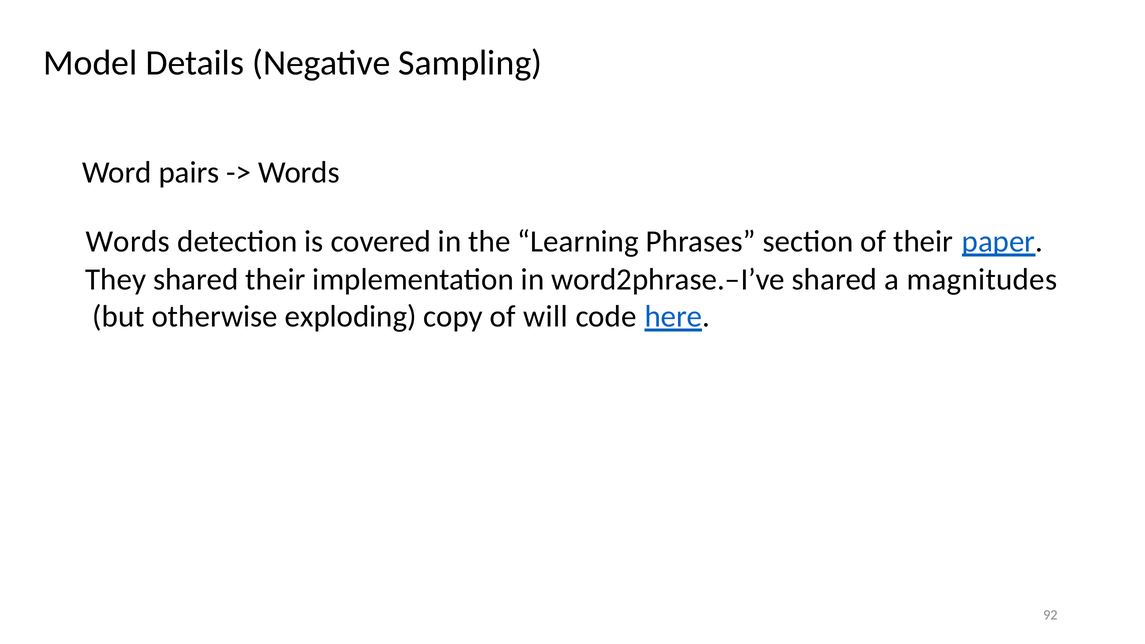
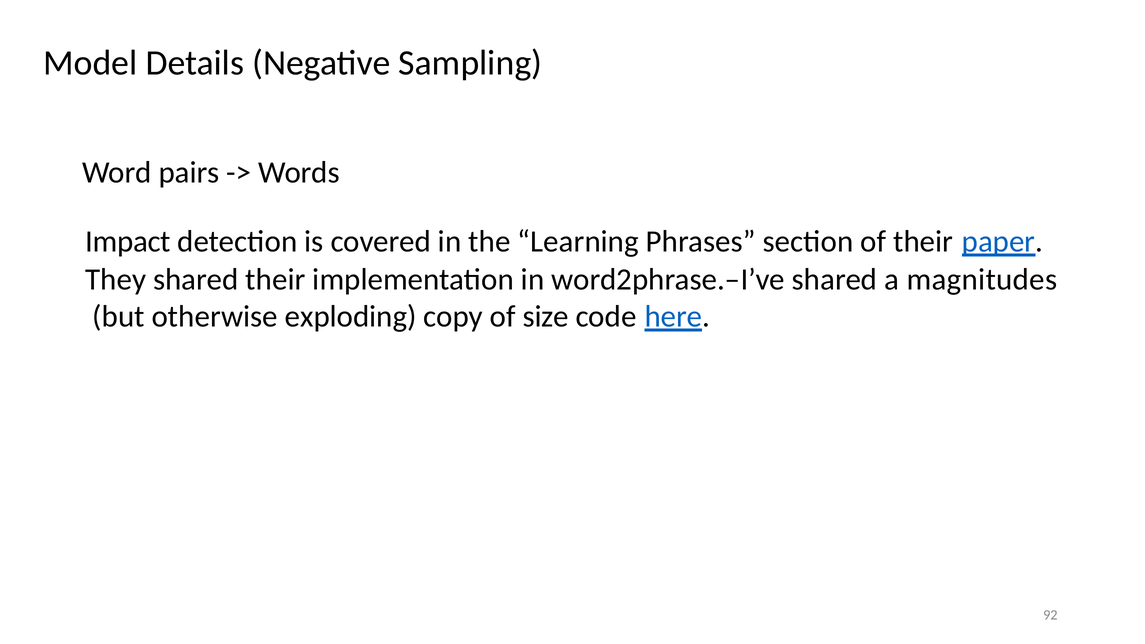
Words: Words -> Impact (128, 242)
will: will -> size (546, 317)
